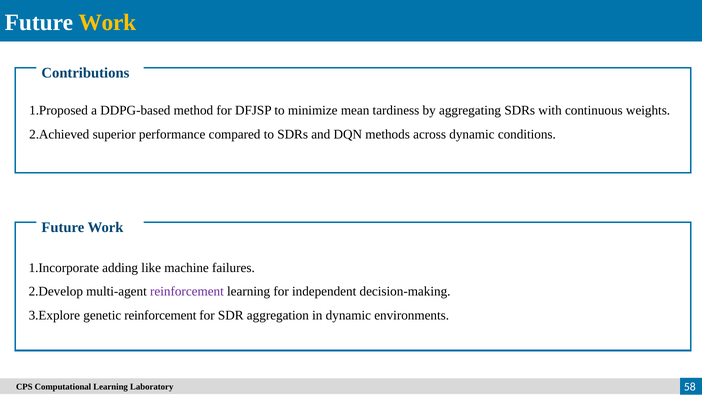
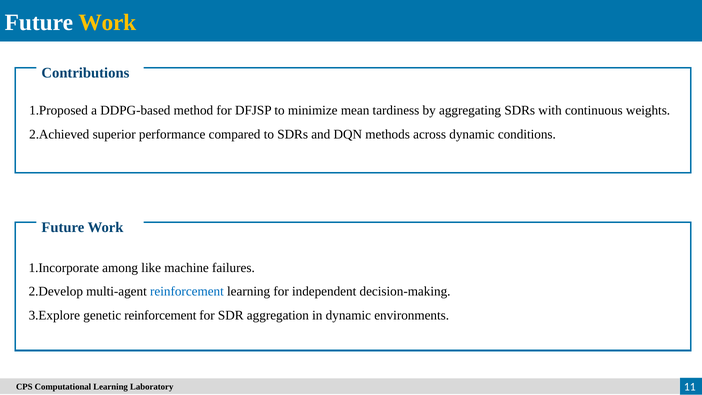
adding: adding -> among (120, 268)
reinforcement colour: purple -> blue (187, 291)
58: 58 -> 11 (690, 387)
